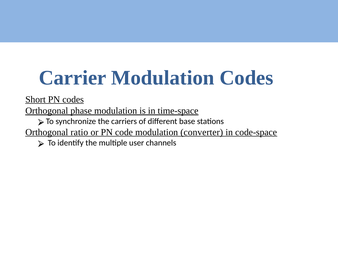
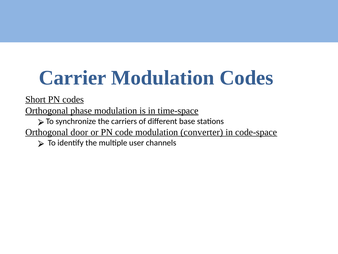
ratio: ratio -> door (79, 132)
